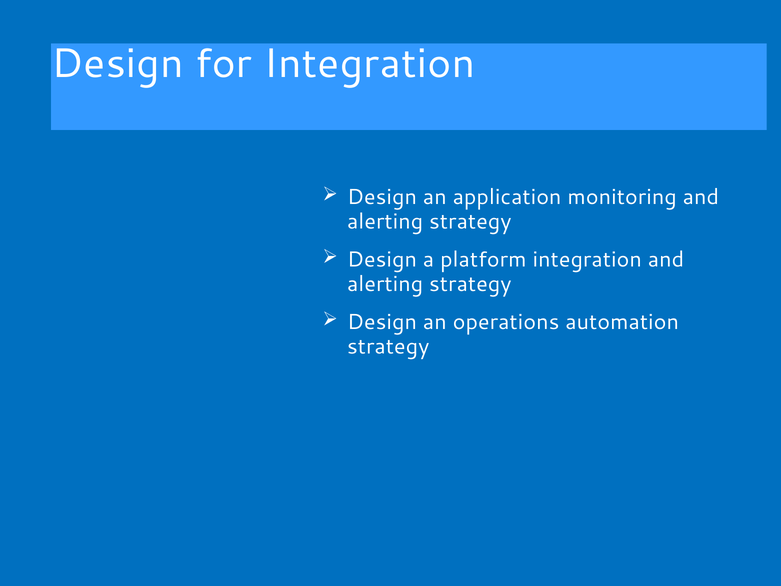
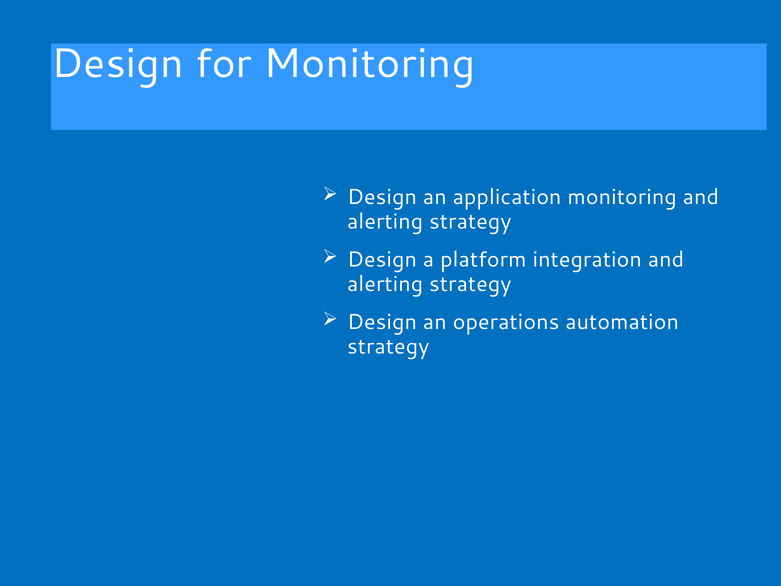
for Integration: Integration -> Monitoring (369, 64)
